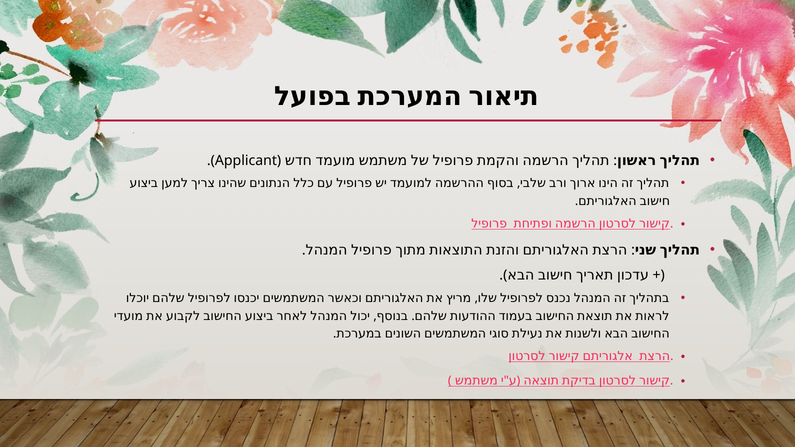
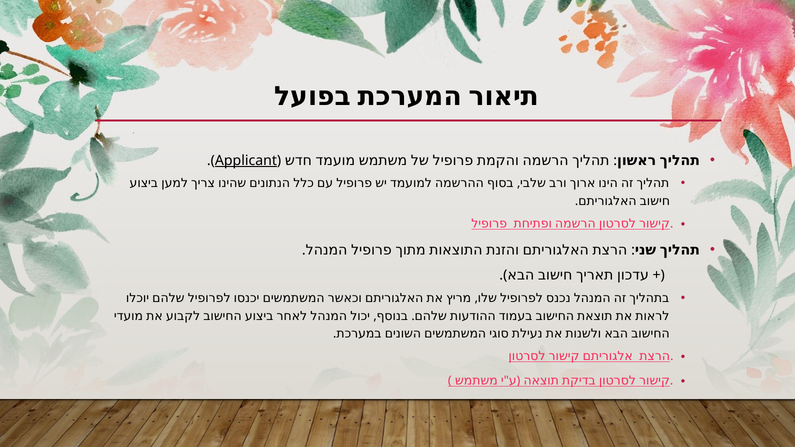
Applicant underline: none -> present (246, 161)
